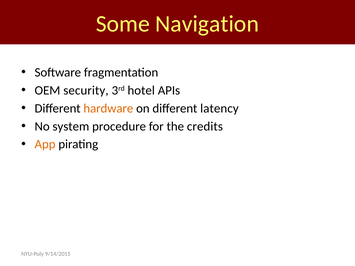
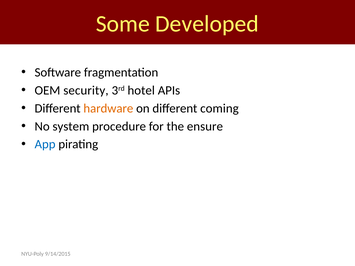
Navigation: Navigation -> Developed (207, 24)
latency: latency -> coming (219, 108)
credits: credits -> ensure (205, 126)
App colour: orange -> blue (45, 144)
